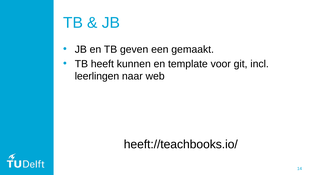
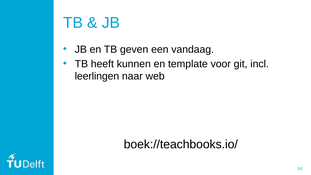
gemaakt: gemaakt -> vandaag (193, 49)
heeft://teachbooks.io/: heeft://teachbooks.io/ -> boek://teachbooks.io/ (181, 144)
